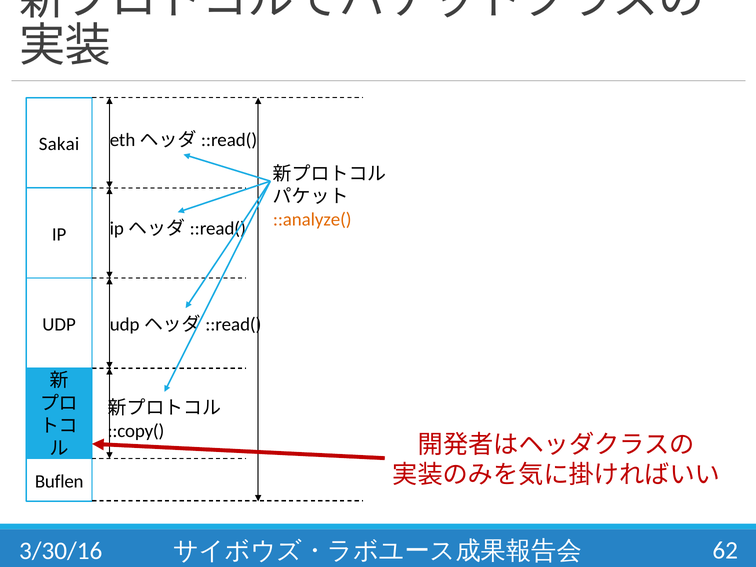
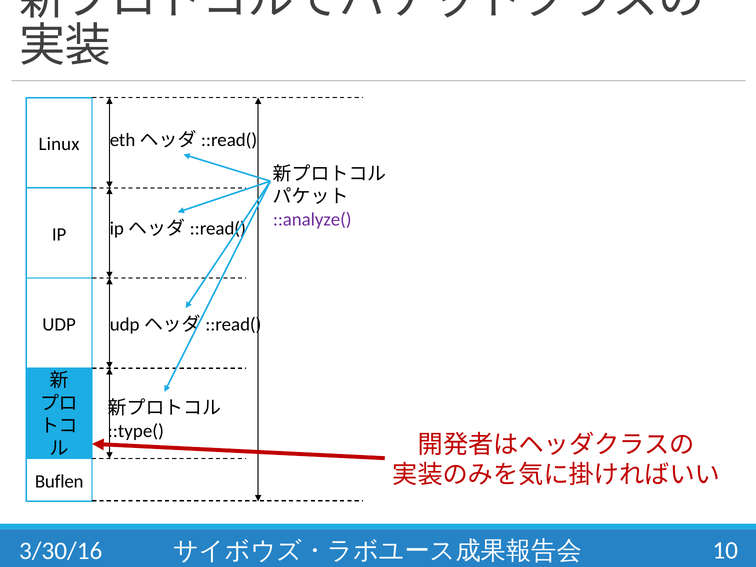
Sakai: Sakai -> Linux (59, 144)
::analyze( colour: orange -> purple (312, 219)
::copy(: ::copy( -> ::type( (136, 431)
62: 62 -> 10 (725, 551)
